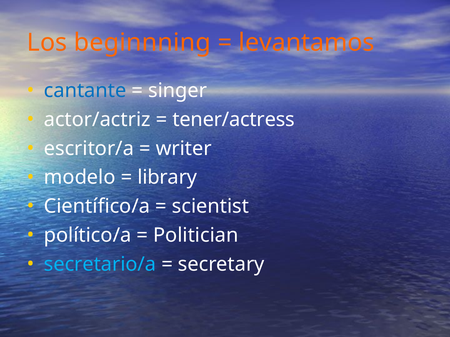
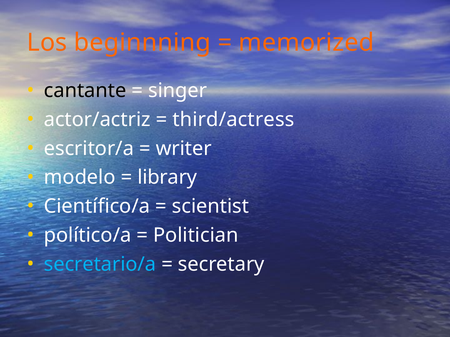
levantamos: levantamos -> memorized (306, 43)
cantante colour: blue -> black (85, 91)
tener/actress: tener/actress -> third/actress (233, 120)
